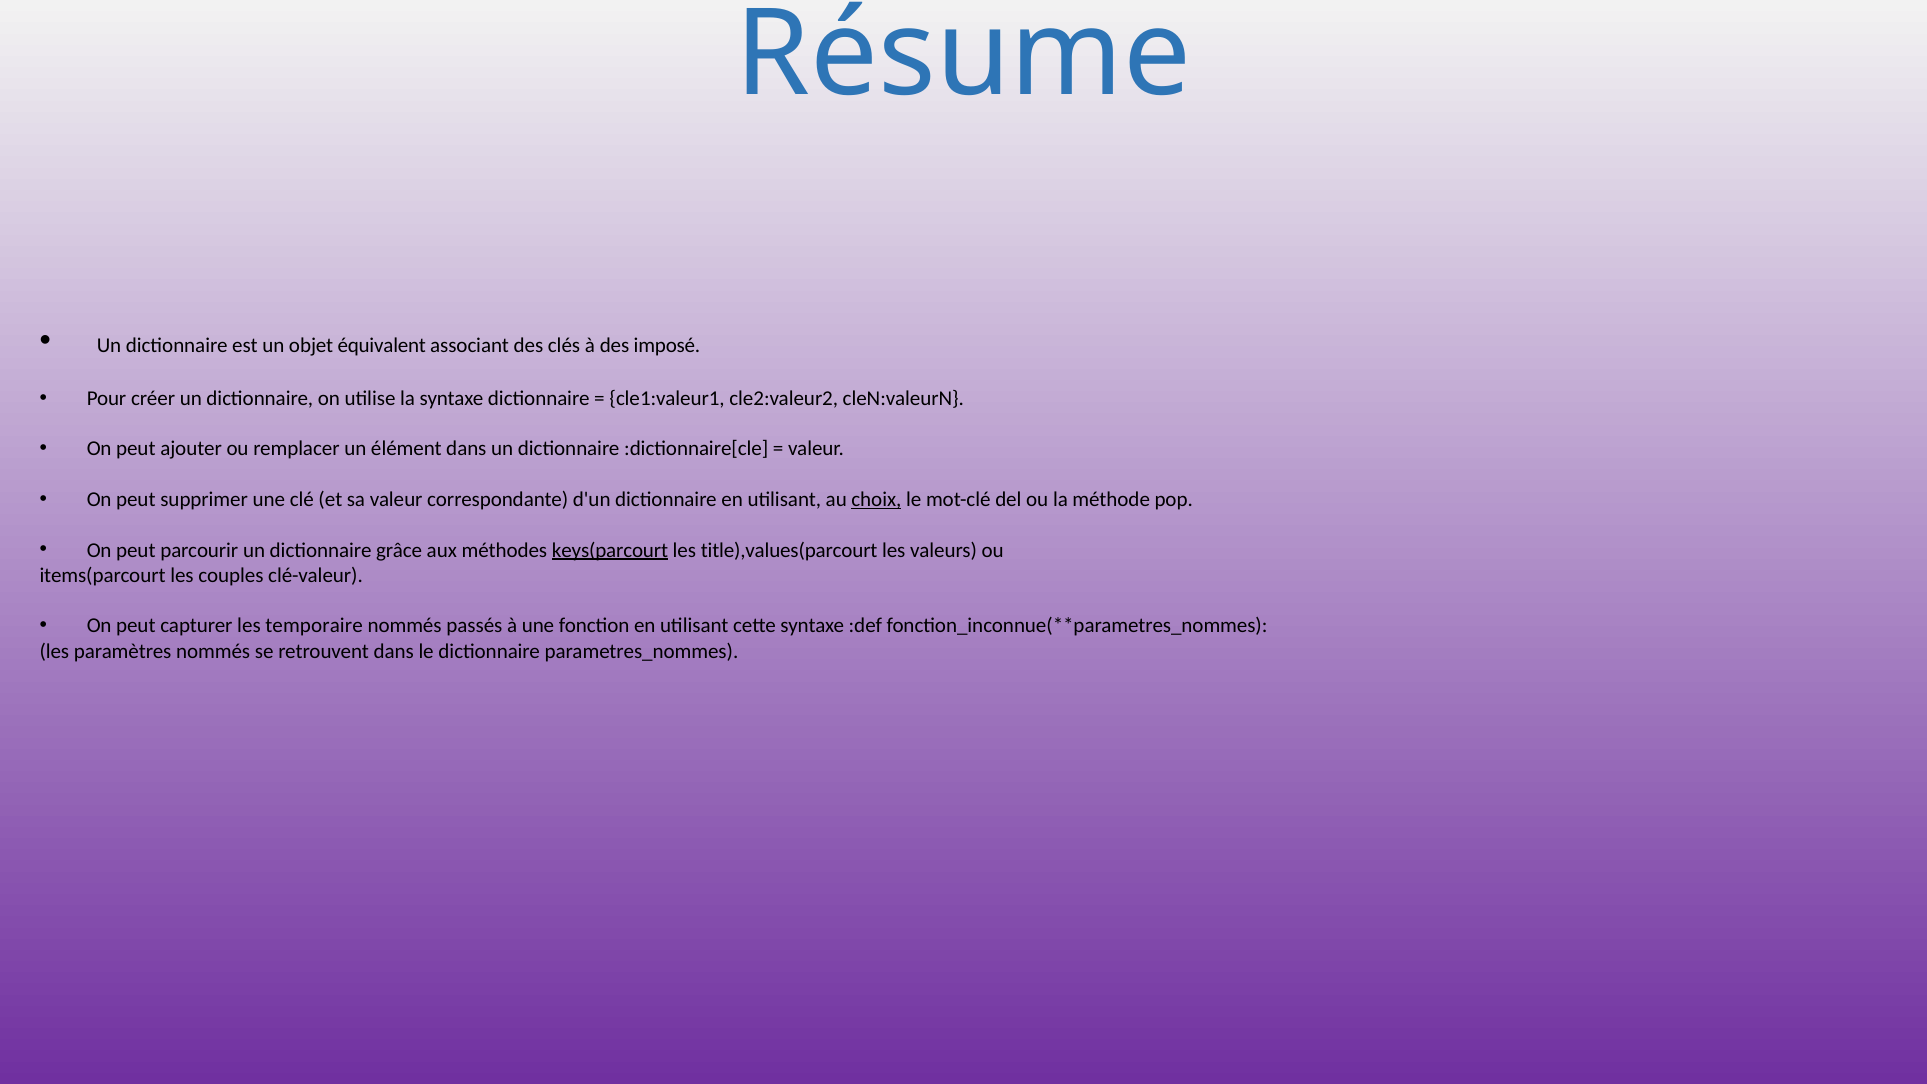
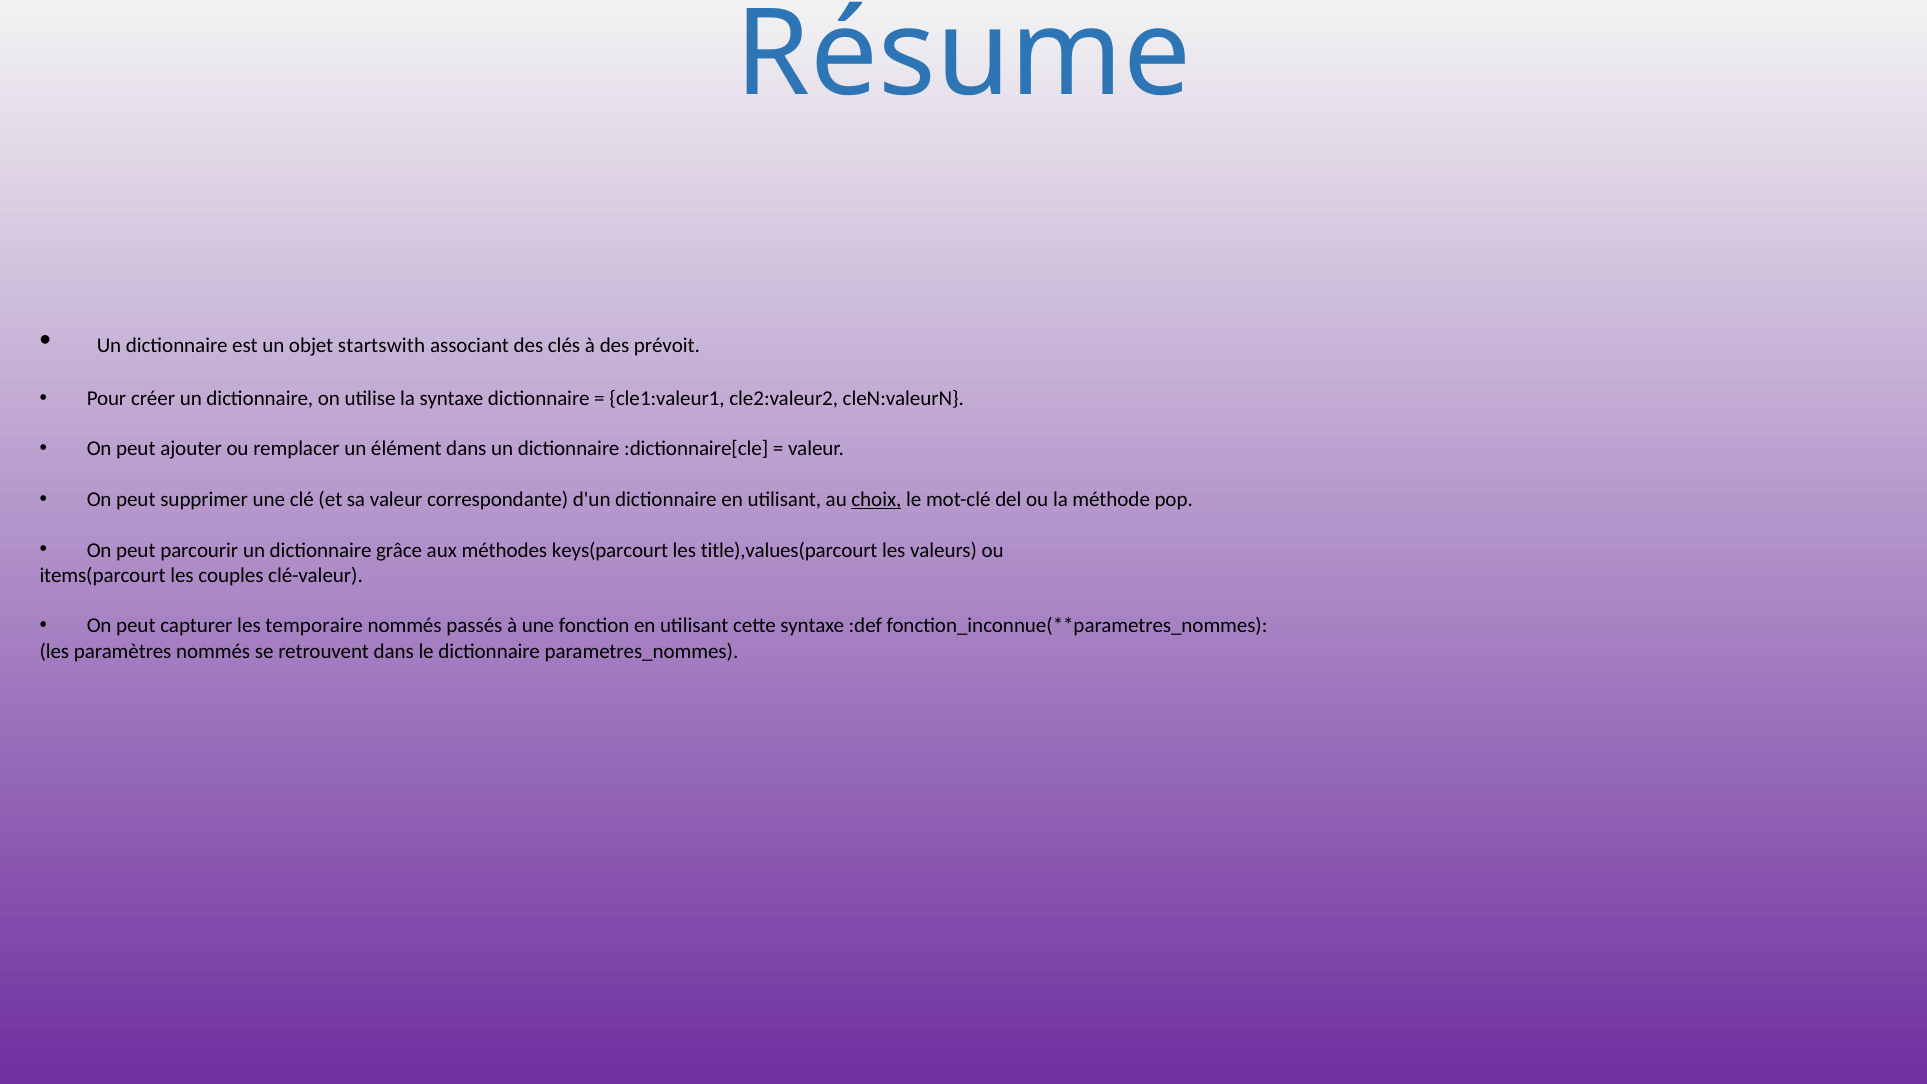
équivalent: équivalent -> startswith (382, 346)
imposé: imposé -> prévoit (667, 346)
keys(parcourt underline: present -> none (610, 550)
